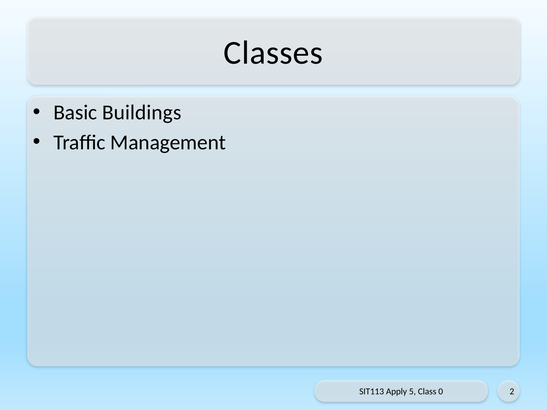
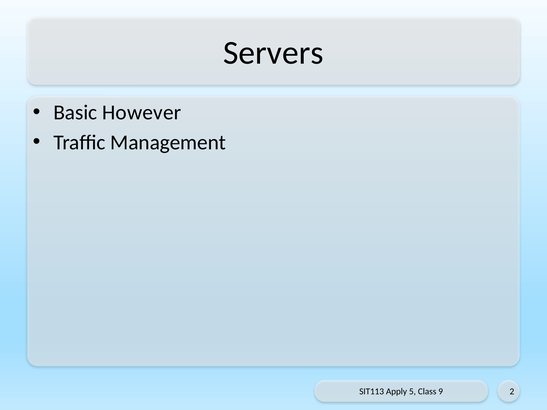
Classes: Classes -> Servers (273, 53)
Buildings: Buildings -> However (142, 113)
0: 0 -> 9 (441, 392)
